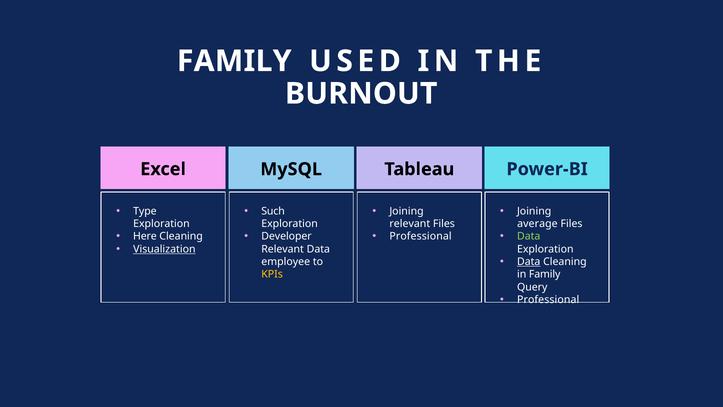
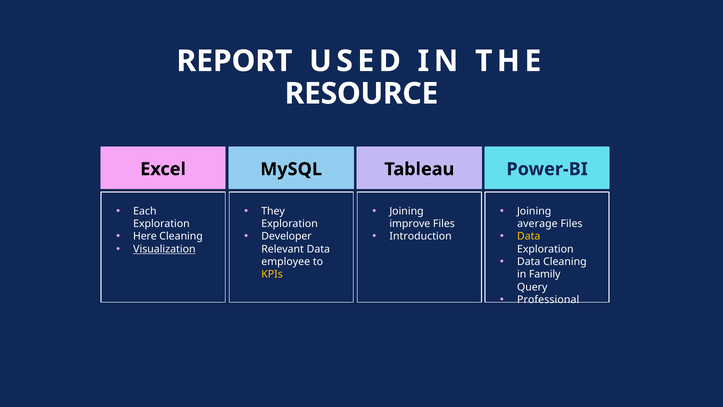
FAMILY: FAMILY -> REPORT (234, 61)
BURNOUT: BURNOUT -> RESOURCE (361, 94)
Type: Type -> Each (145, 211)
Such: Such -> They (273, 211)
relevant: relevant -> improve (410, 224)
Professional: Professional -> Introduction (421, 236)
Data colour: light green -> yellow (529, 236)
Data underline: present -> none (529, 262)
